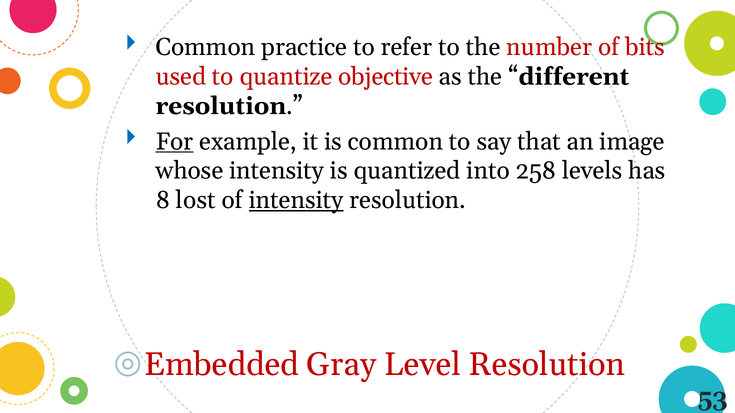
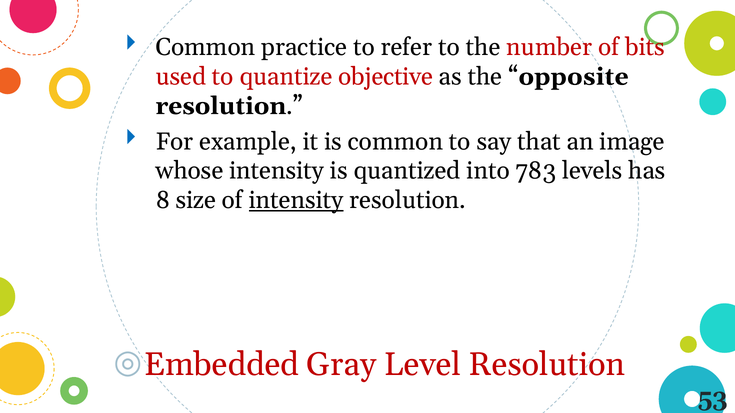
different: different -> opposite (574, 77)
For underline: present -> none (174, 142)
258: 258 -> 783 (536, 171)
lost: lost -> size (196, 200)
